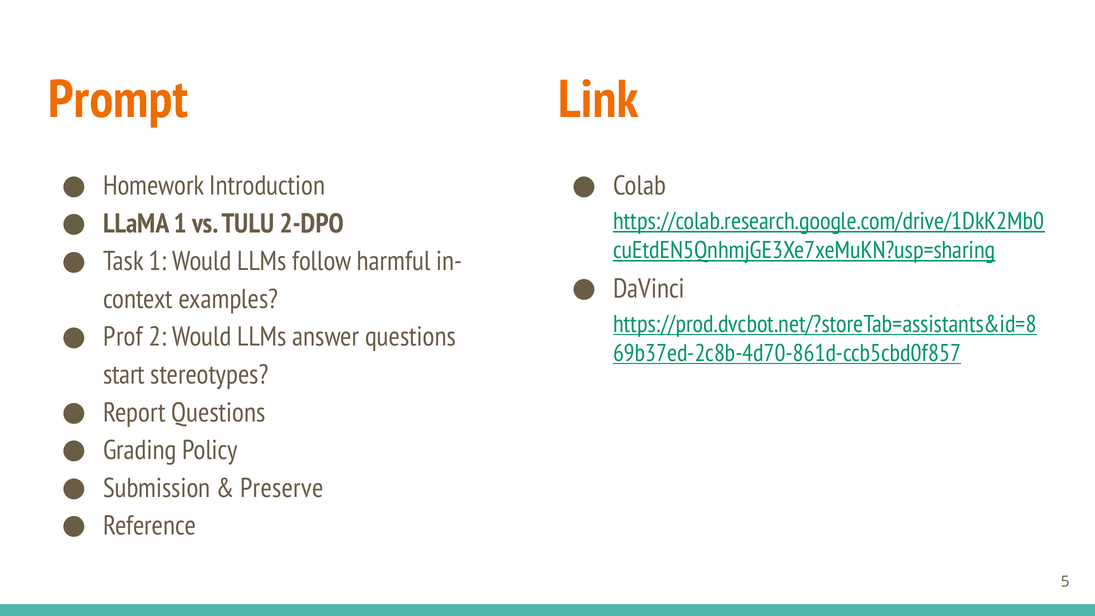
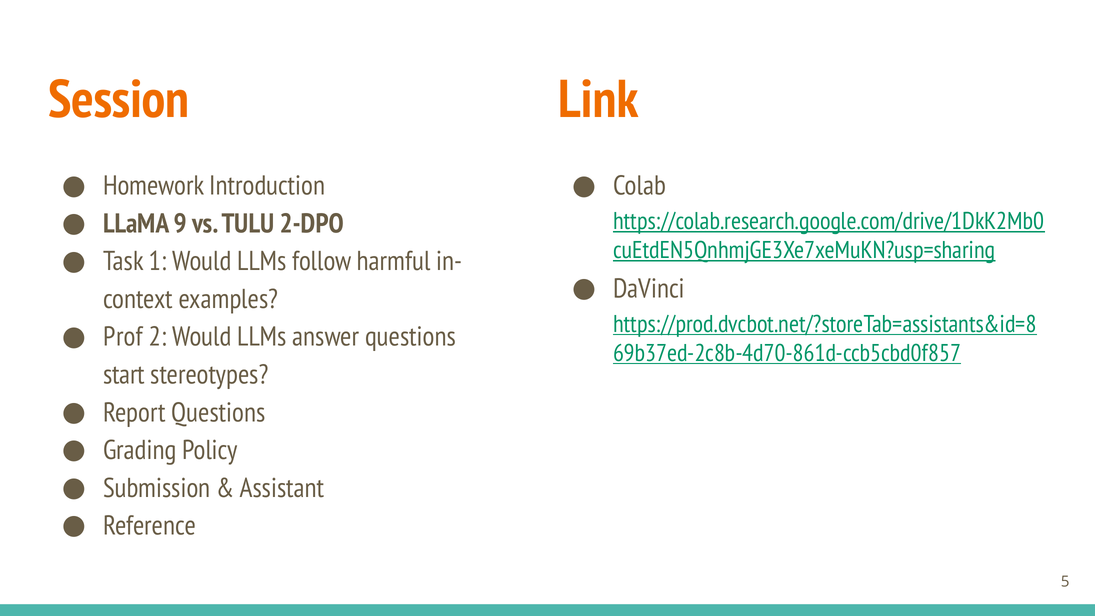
Prompt: Prompt -> Session (119, 100)
LLaMA 1: 1 -> 9 (181, 224)
Preserve: Preserve -> Assistant (282, 488)
